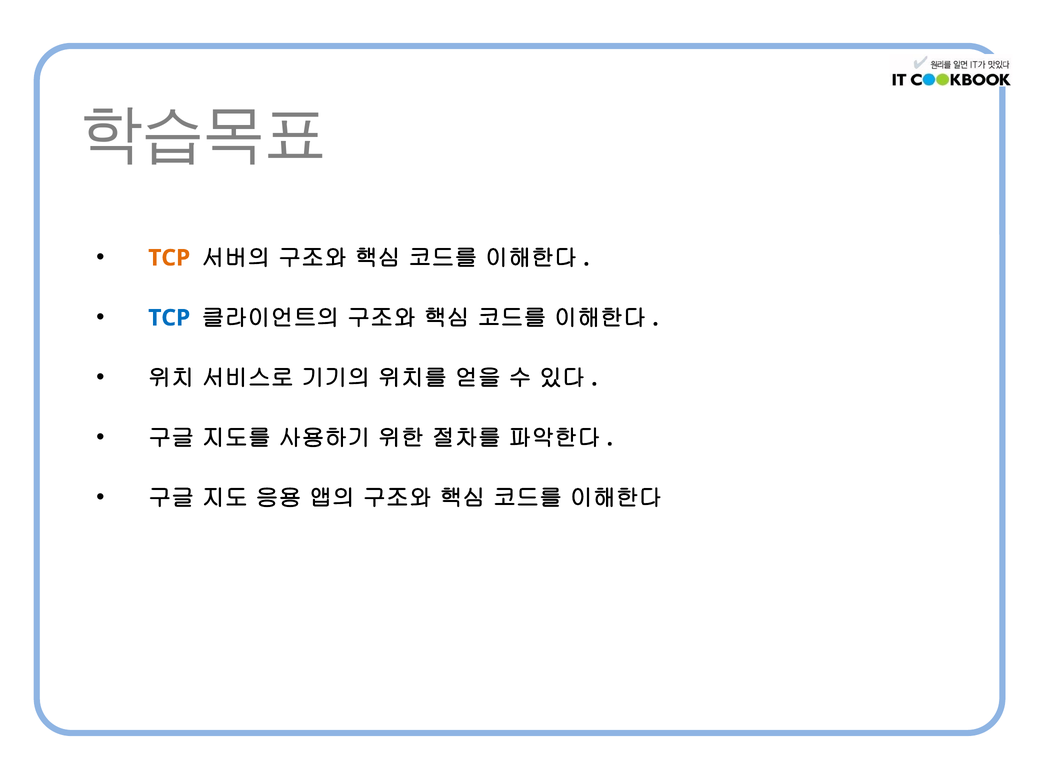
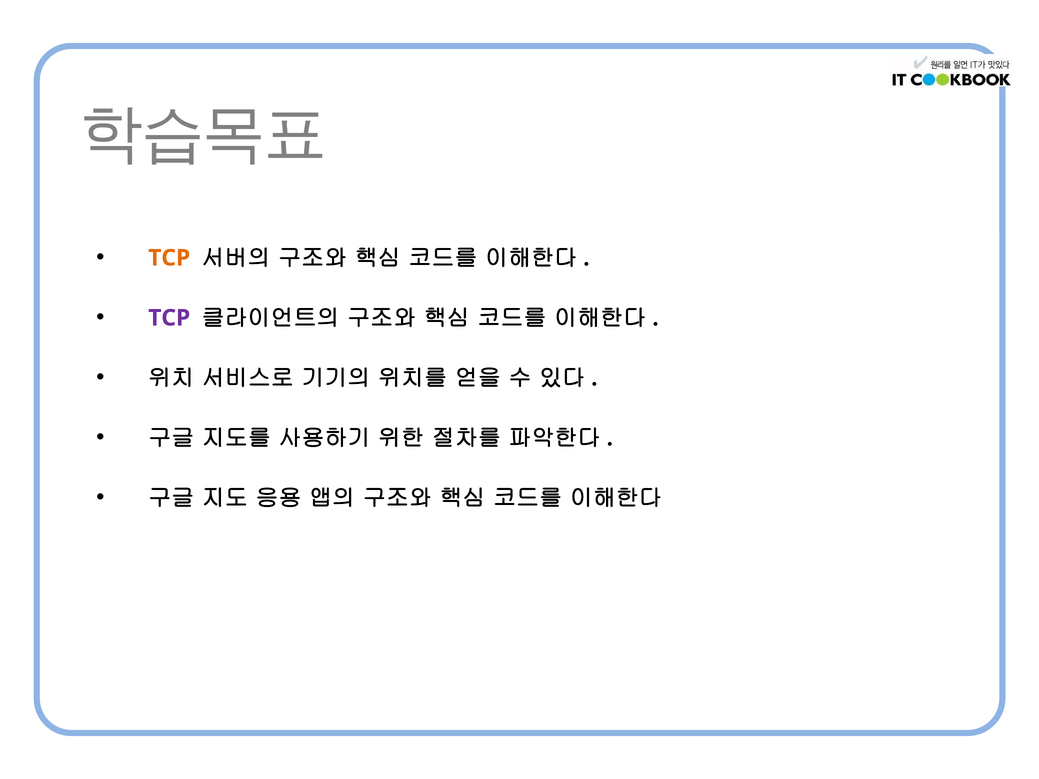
TCP colour: blue -> purple (169, 318)
